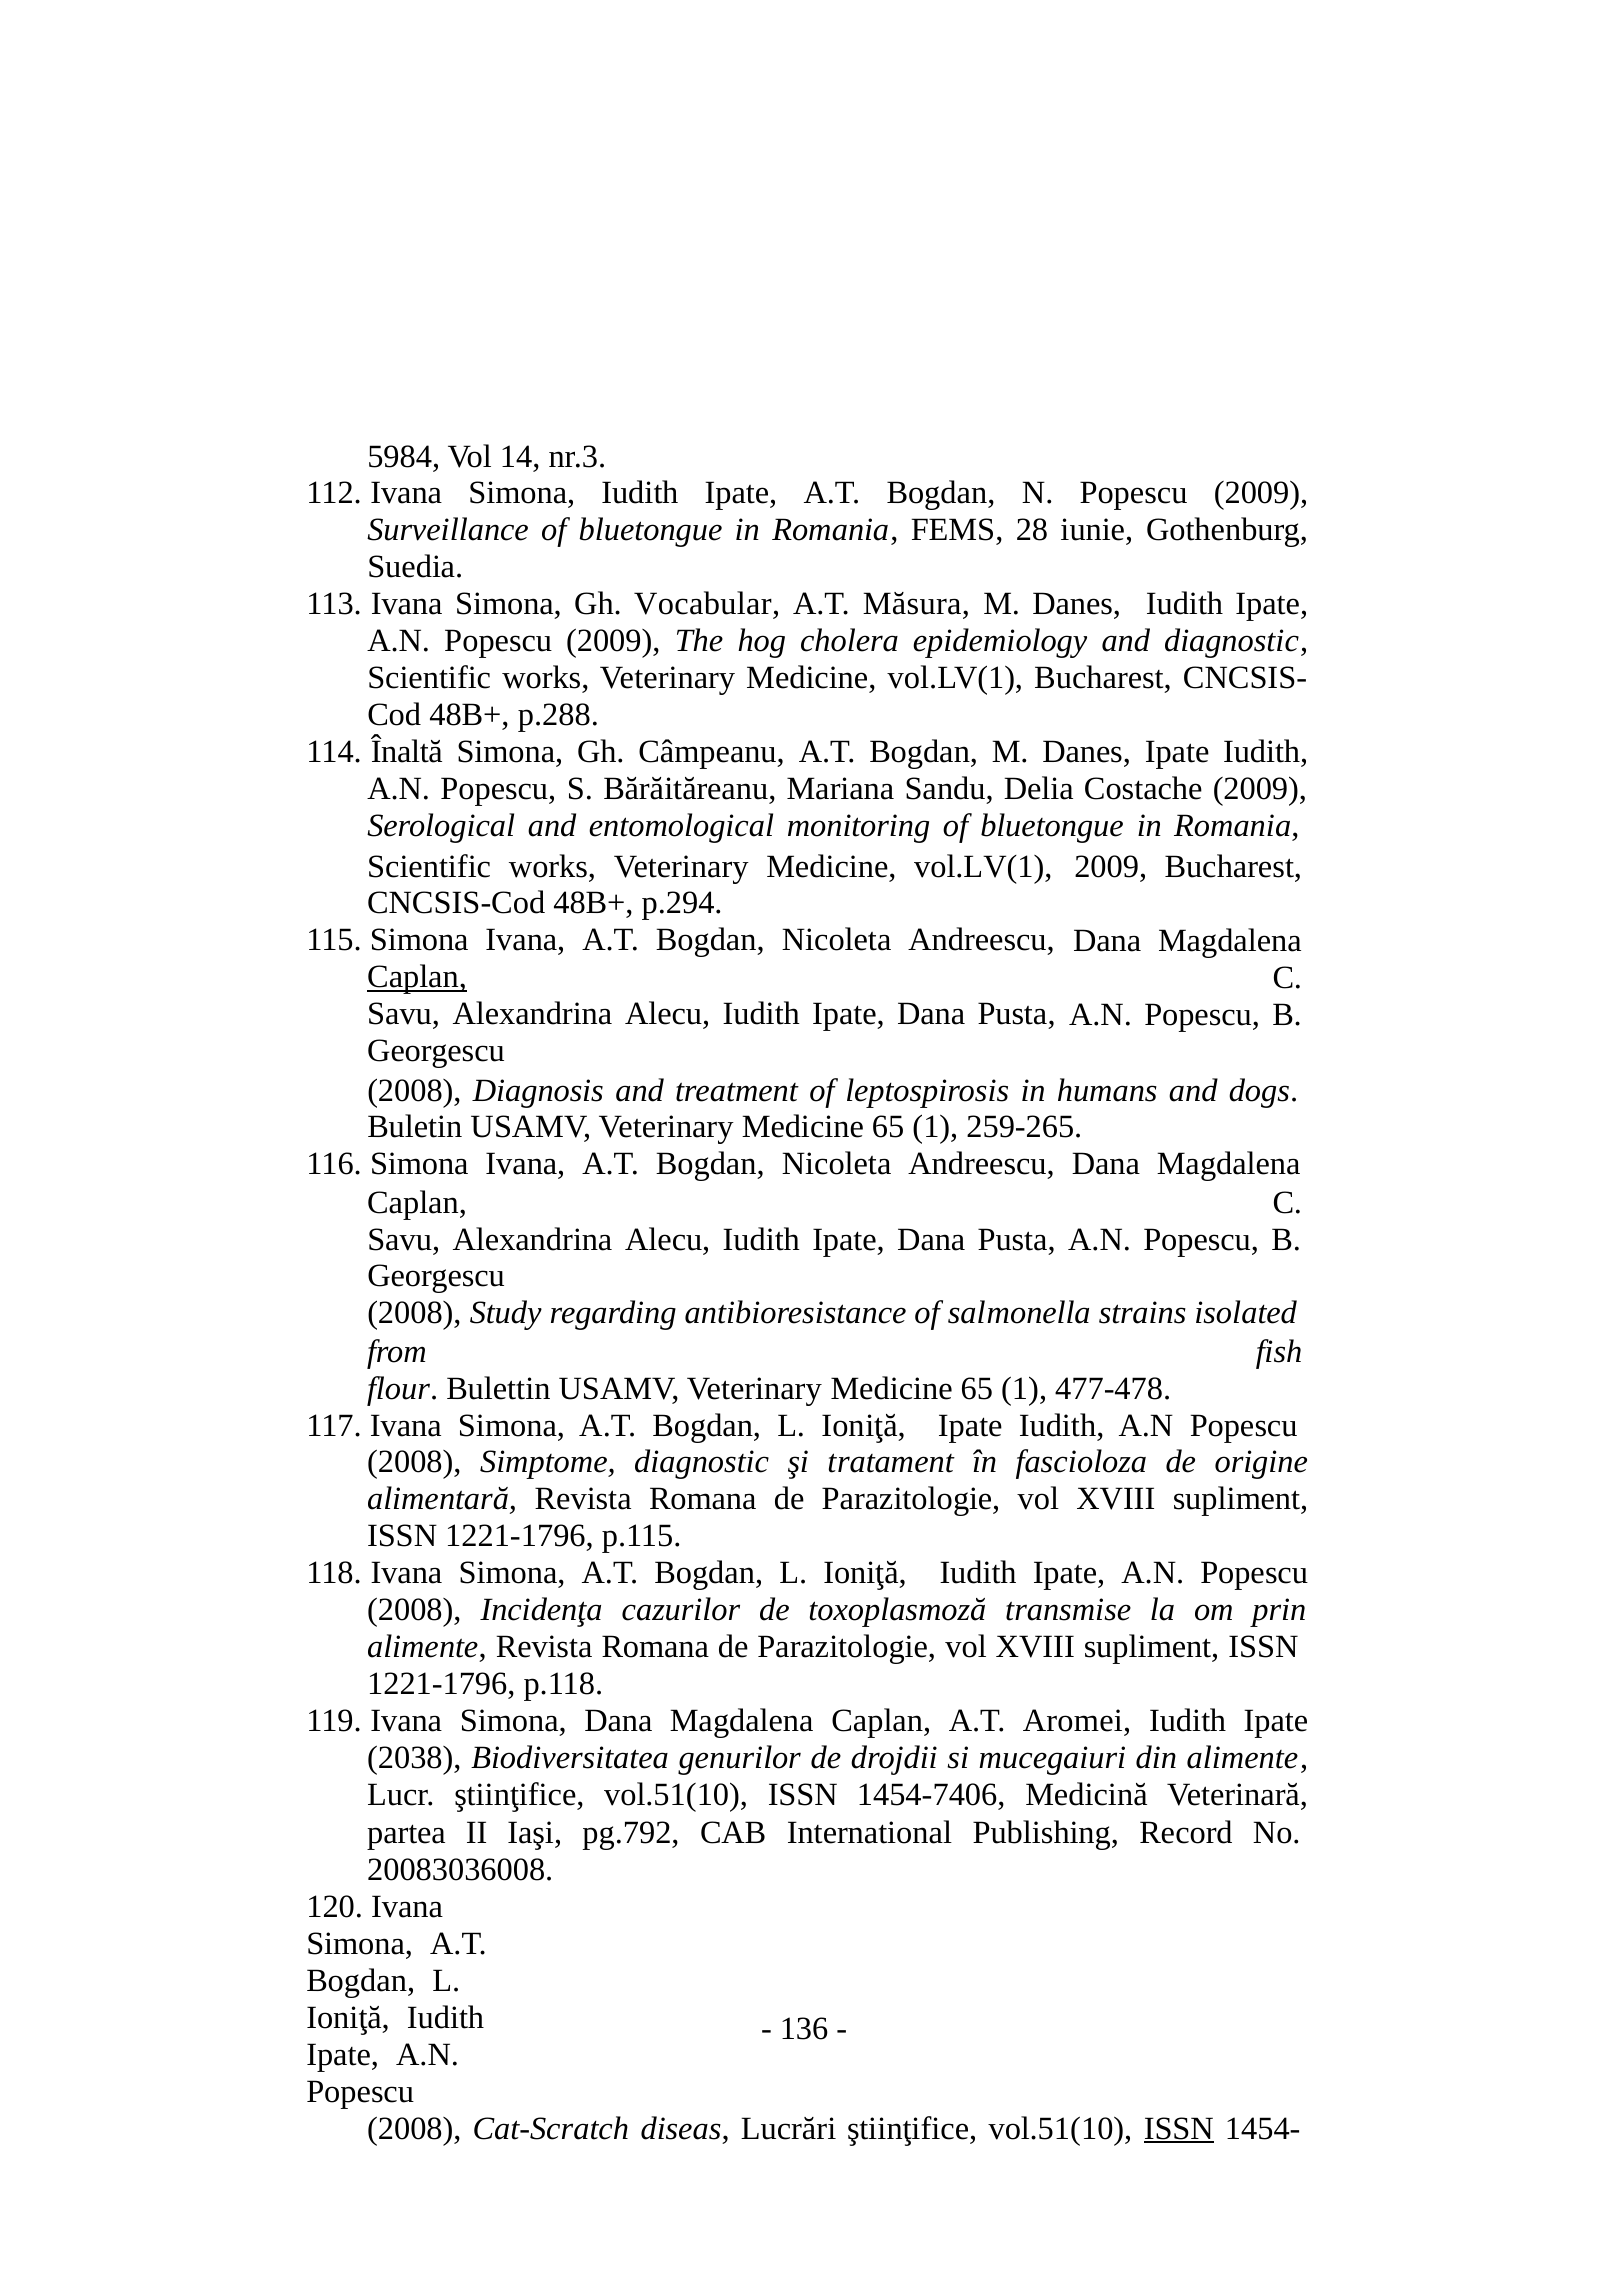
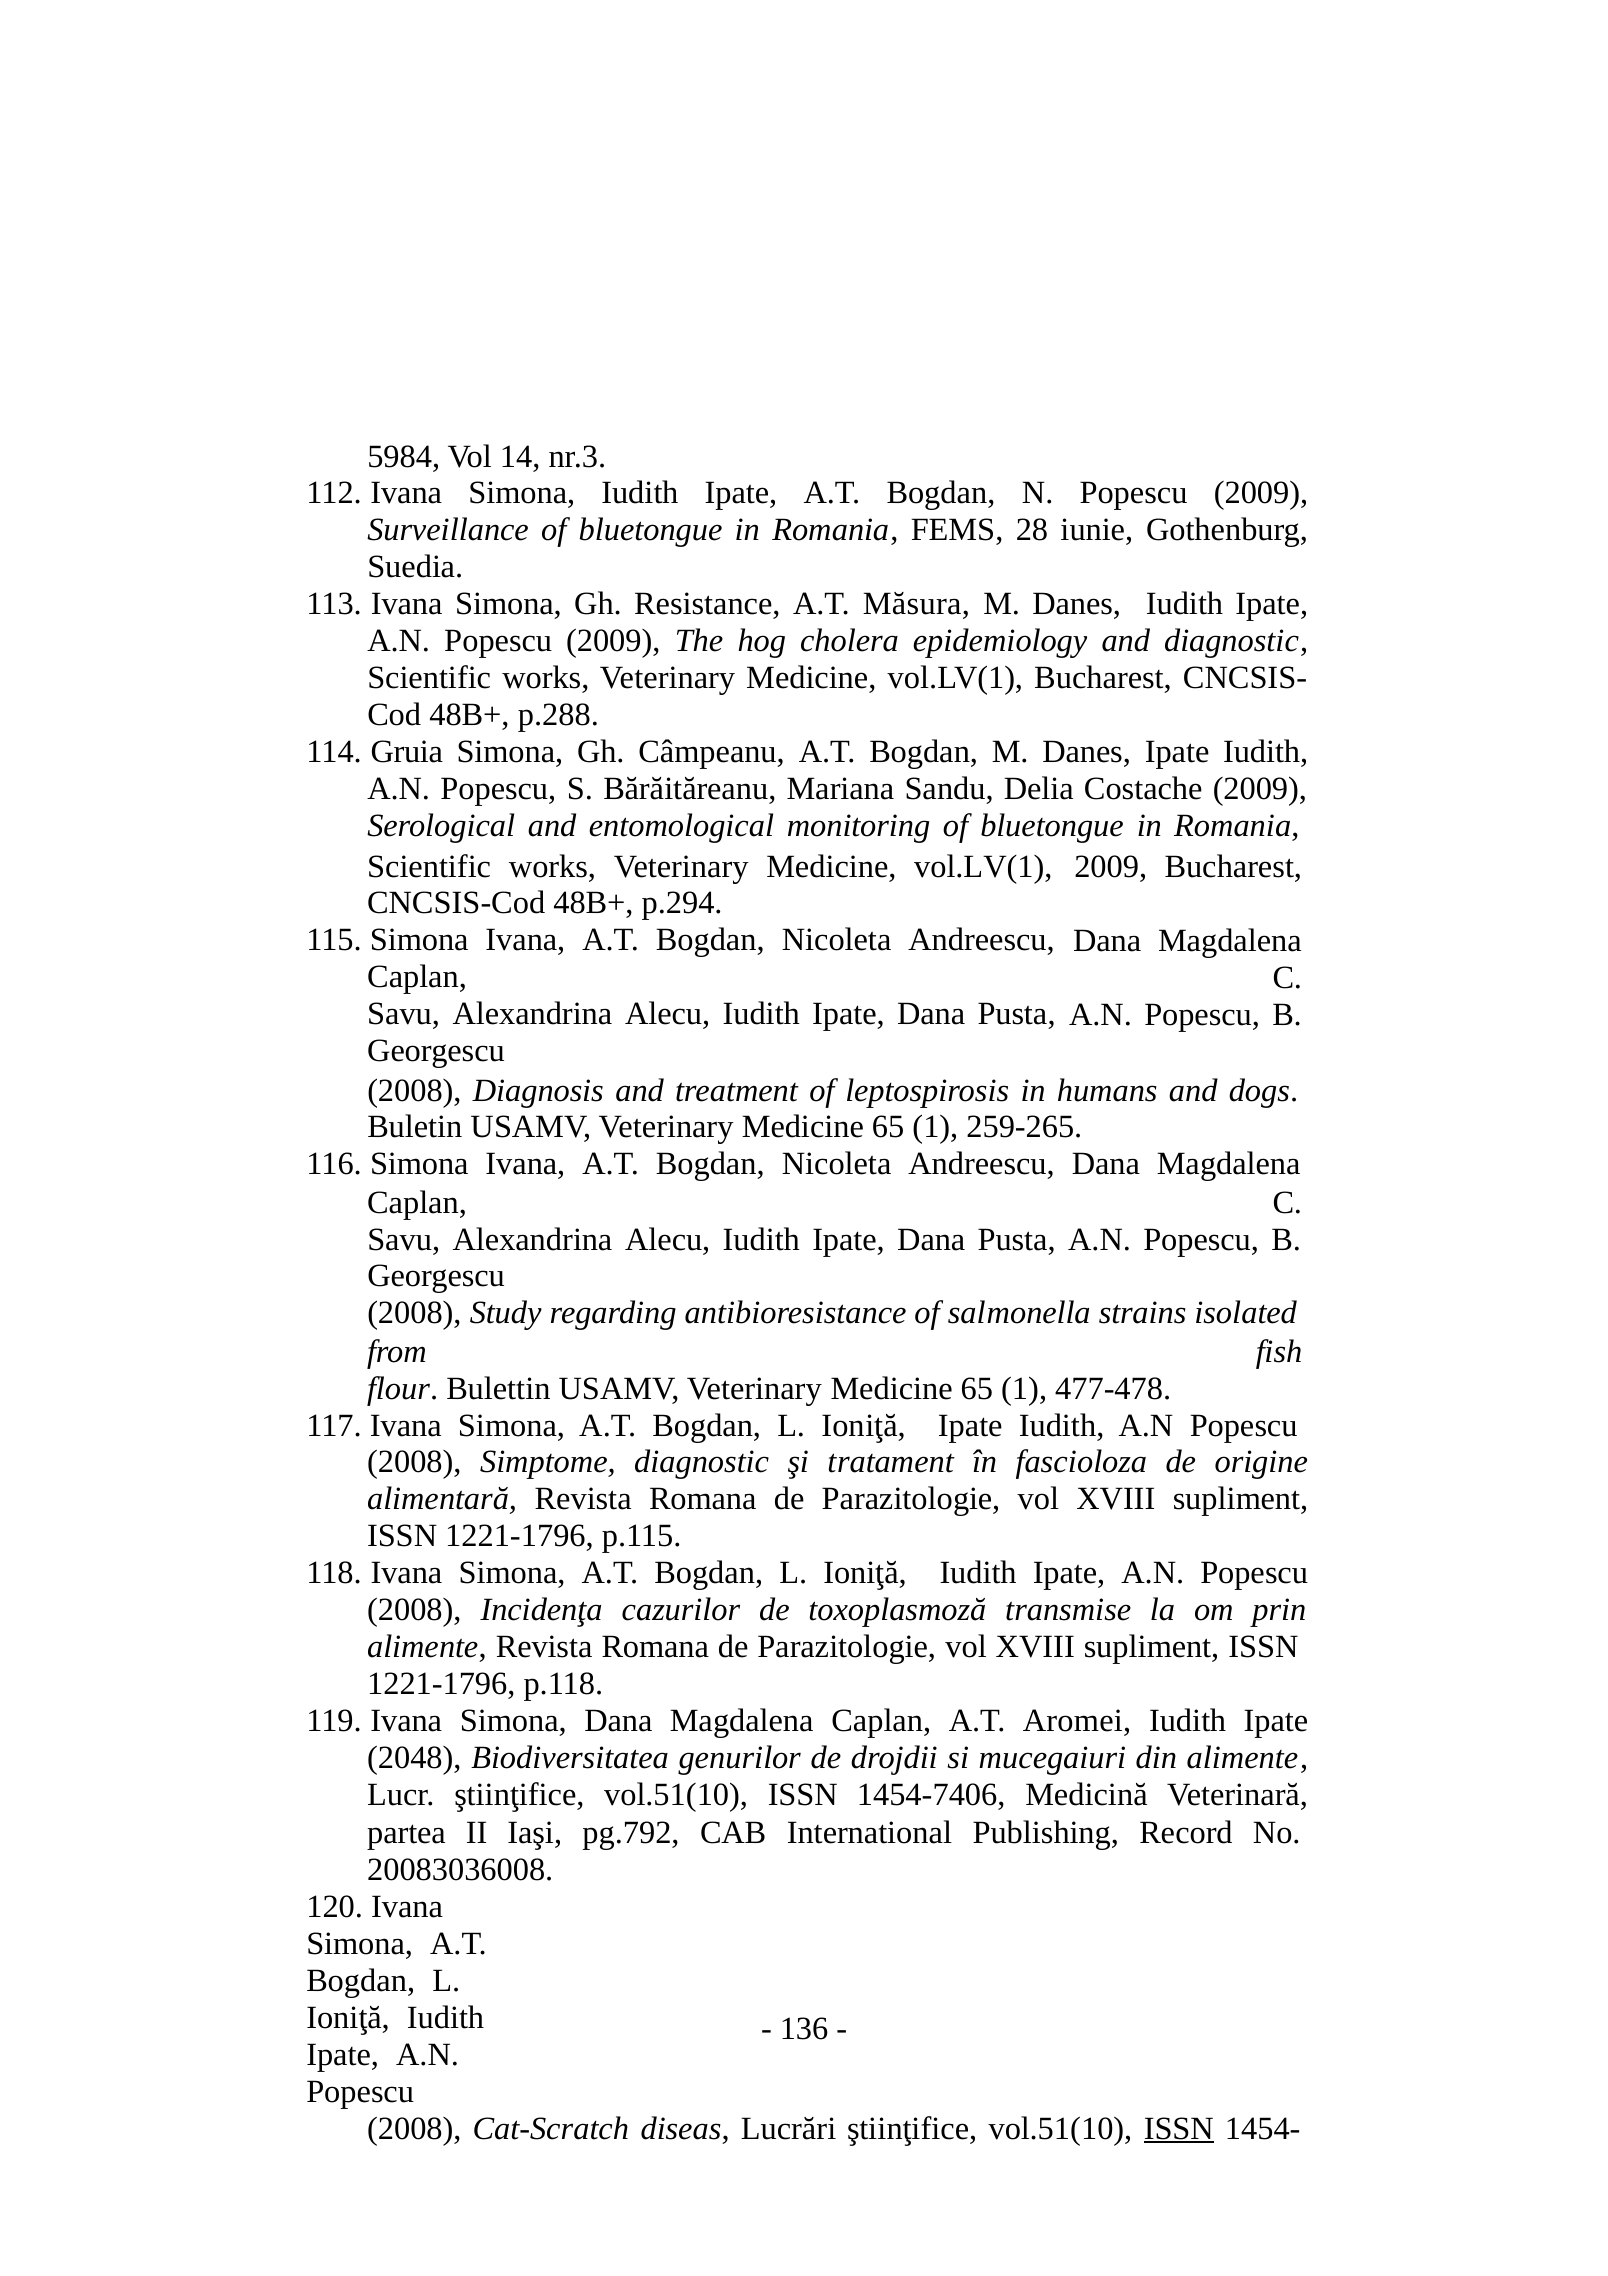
Vocabular: Vocabular -> Resistance (707, 603)
Înaltă: Înaltă -> Gruia (407, 751)
Caplan underline: present -> none (417, 977)
2038: 2038 -> 2048 (414, 1758)
